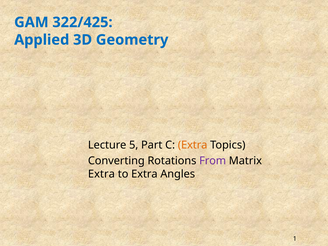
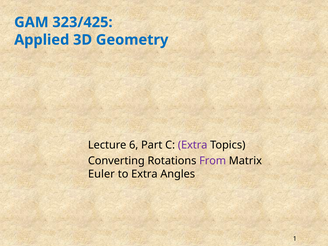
322/425: 322/425 -> 323/425 (82, 22)
5: 5 -> 6 (134, 145)
Extra colour: orange -> purple (193, 145)
Extra: Extra -> Euler (101, 174)
